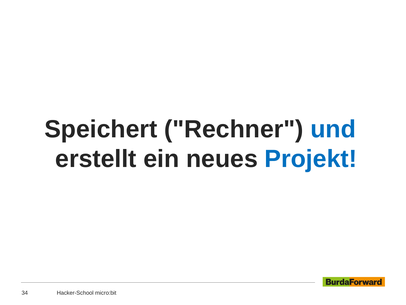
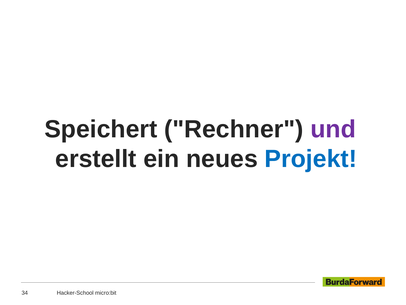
und colour: blue -> purple (333, 129)
